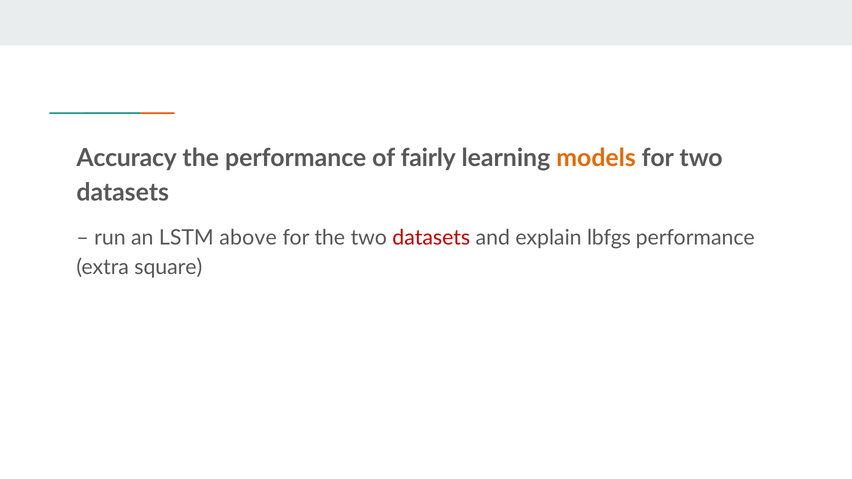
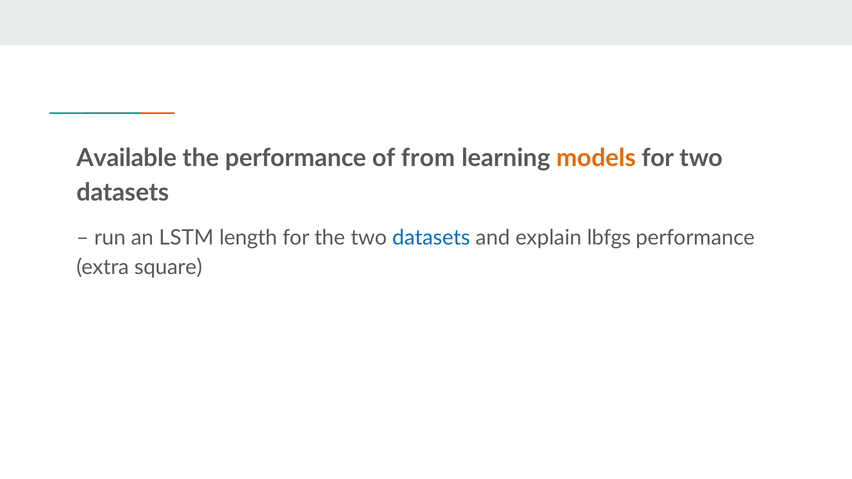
Accuracy: Accuracy -> Available (127, 158)
fairly: fairly -> from (428, 158)
above: above -> length (248, 238)
datasets colour: red -> blue (431, 238)
